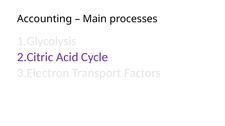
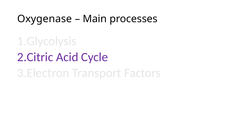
Accounting: Accounting -> Oxygenase (45, 19)
